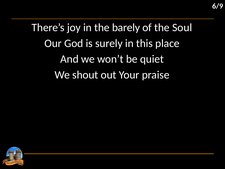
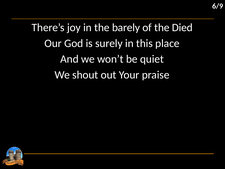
Soul: Soul -> Died (182, 27)
